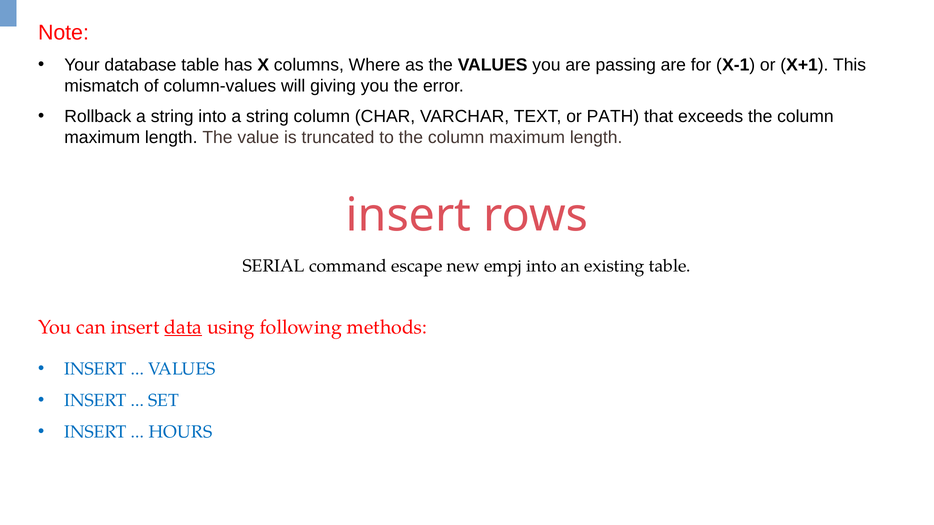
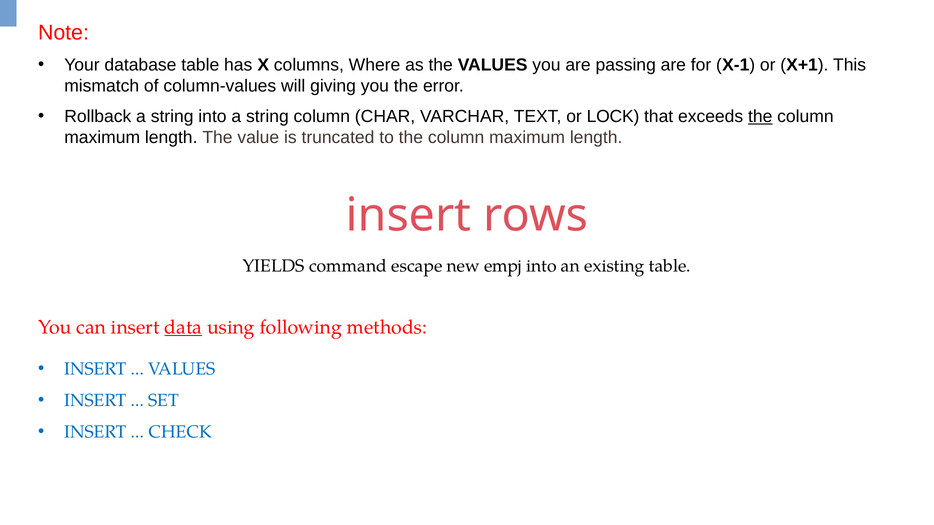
PATH: PATH -> LOCK (613, 116)
the underline: none -> present (760, 116)
SERIAL: SERIAL -> YIELDS (274, 266)
HOURS: HOURS -> CHECK (180, 432)
